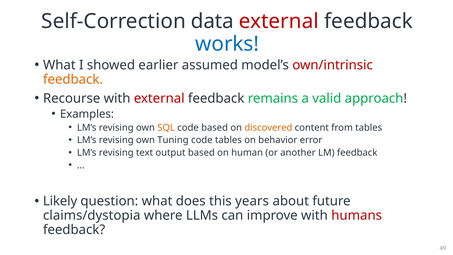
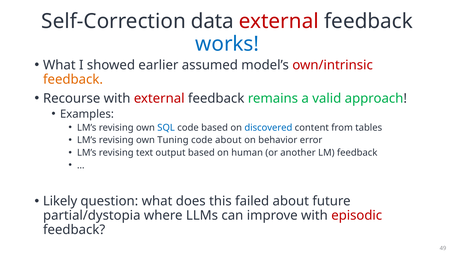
SQL colour: orange -> blue (166, 127)
discovered colour: orange -> blue (268, 127)
code tables: tables -> about (228, 140)
years: years -> failed (252, 201)
claims/dystopia: claims/dystopia -> partial/dystopia (92, 215)
humans: humans -> episodic (357, 215)
